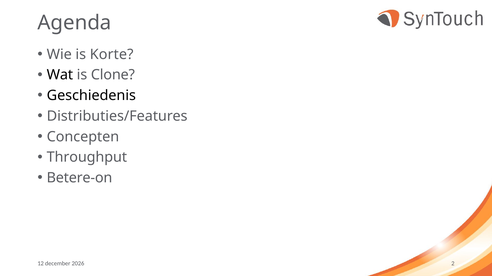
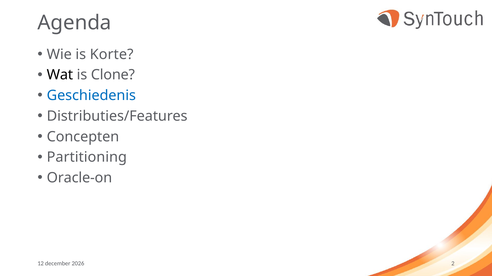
Geschiedenis colour: black -> blue (91, 96)
Throughput: Throughput -> Partitioning (87, 158)
Betere-on: Betere-on -> Oracle-on (79, 178)
